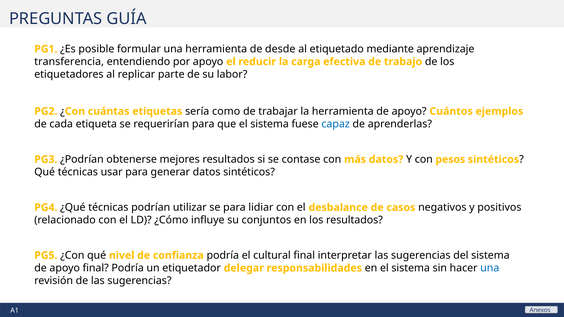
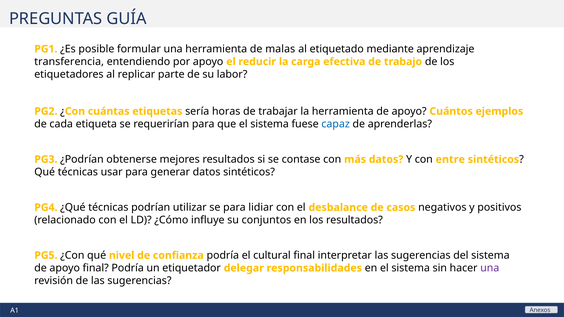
desde: desde -> malas (280, 49)
como: como -> horas (226, 111)
pesos: pesos -> entre (450, 159)
una colour: blue -> purple (490, 268)
